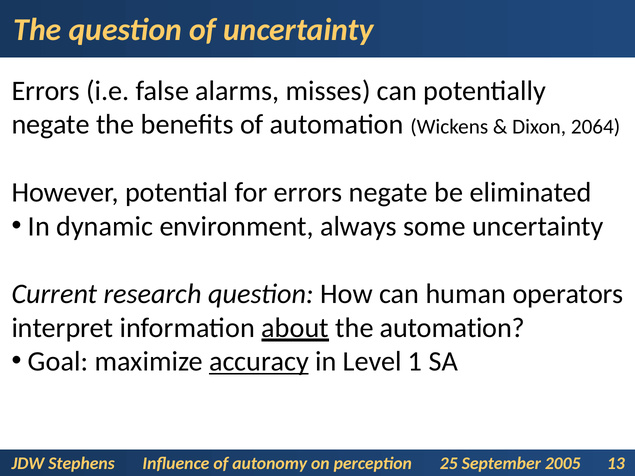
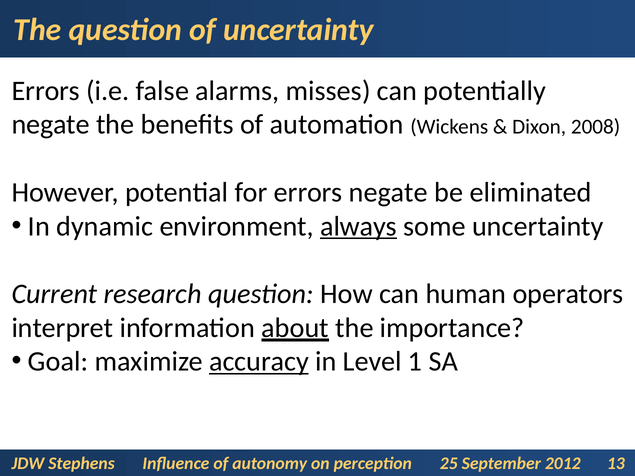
2064: 2064 -> 2008 (596, 127)
always underline: none -> present (359, 226)
the automation: automation -> importance (452, 328)
2005: 2005 -> 2012 (563, 463)
